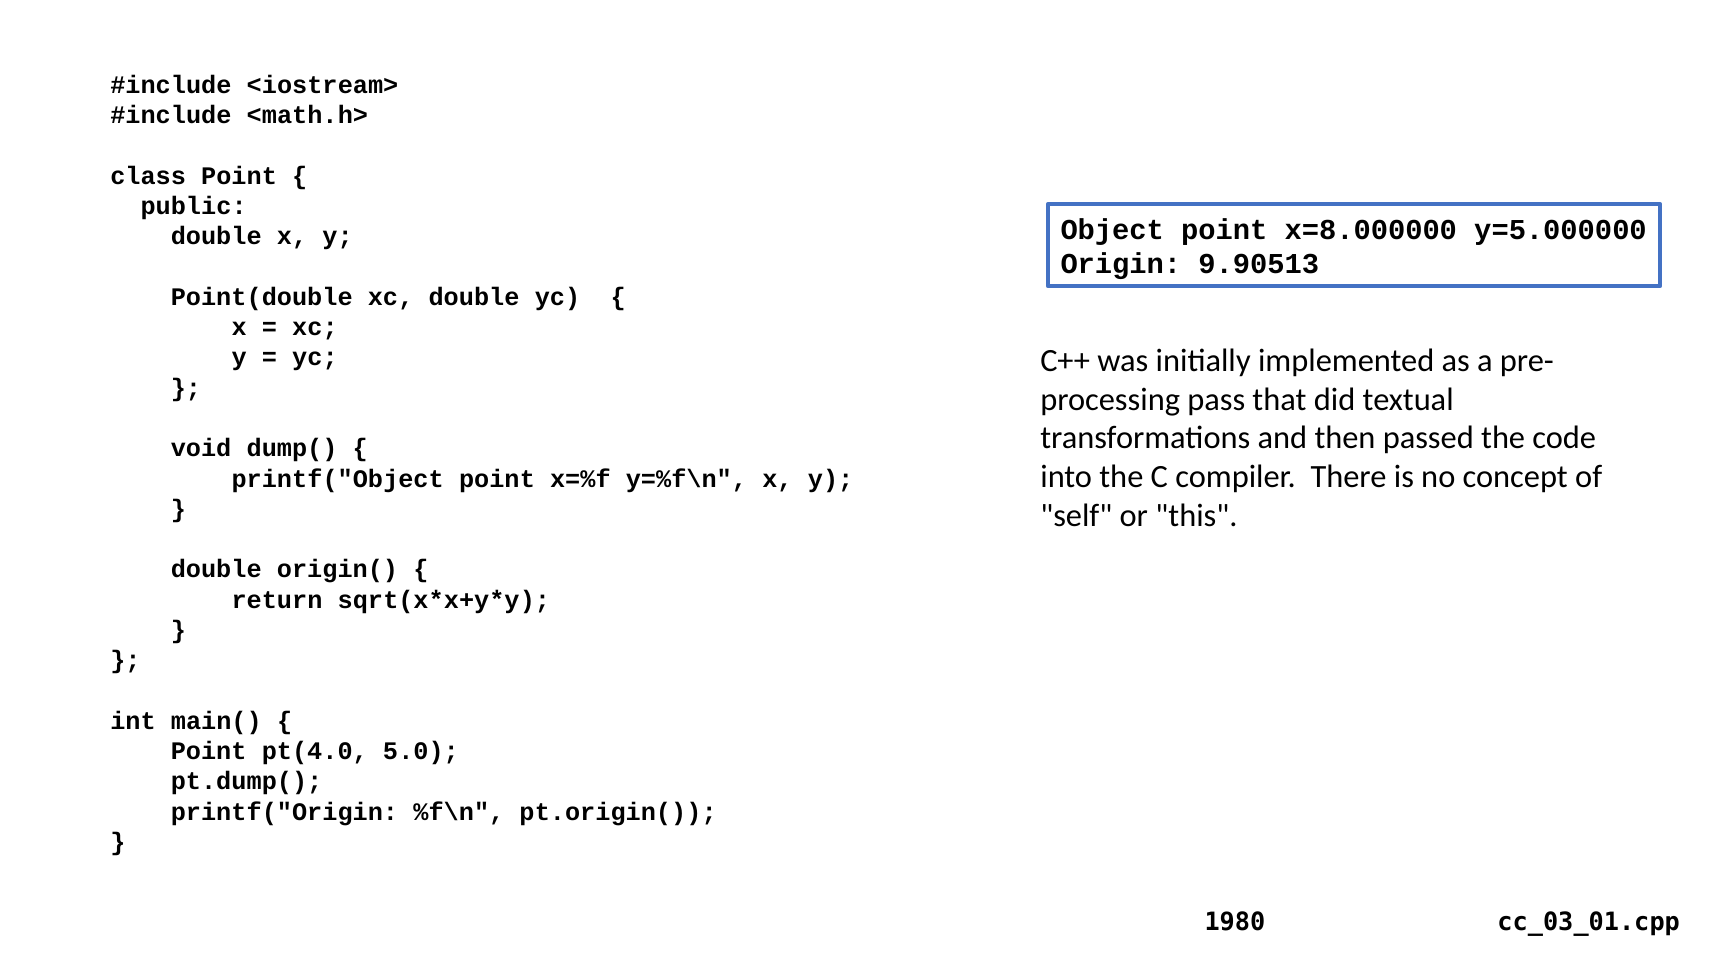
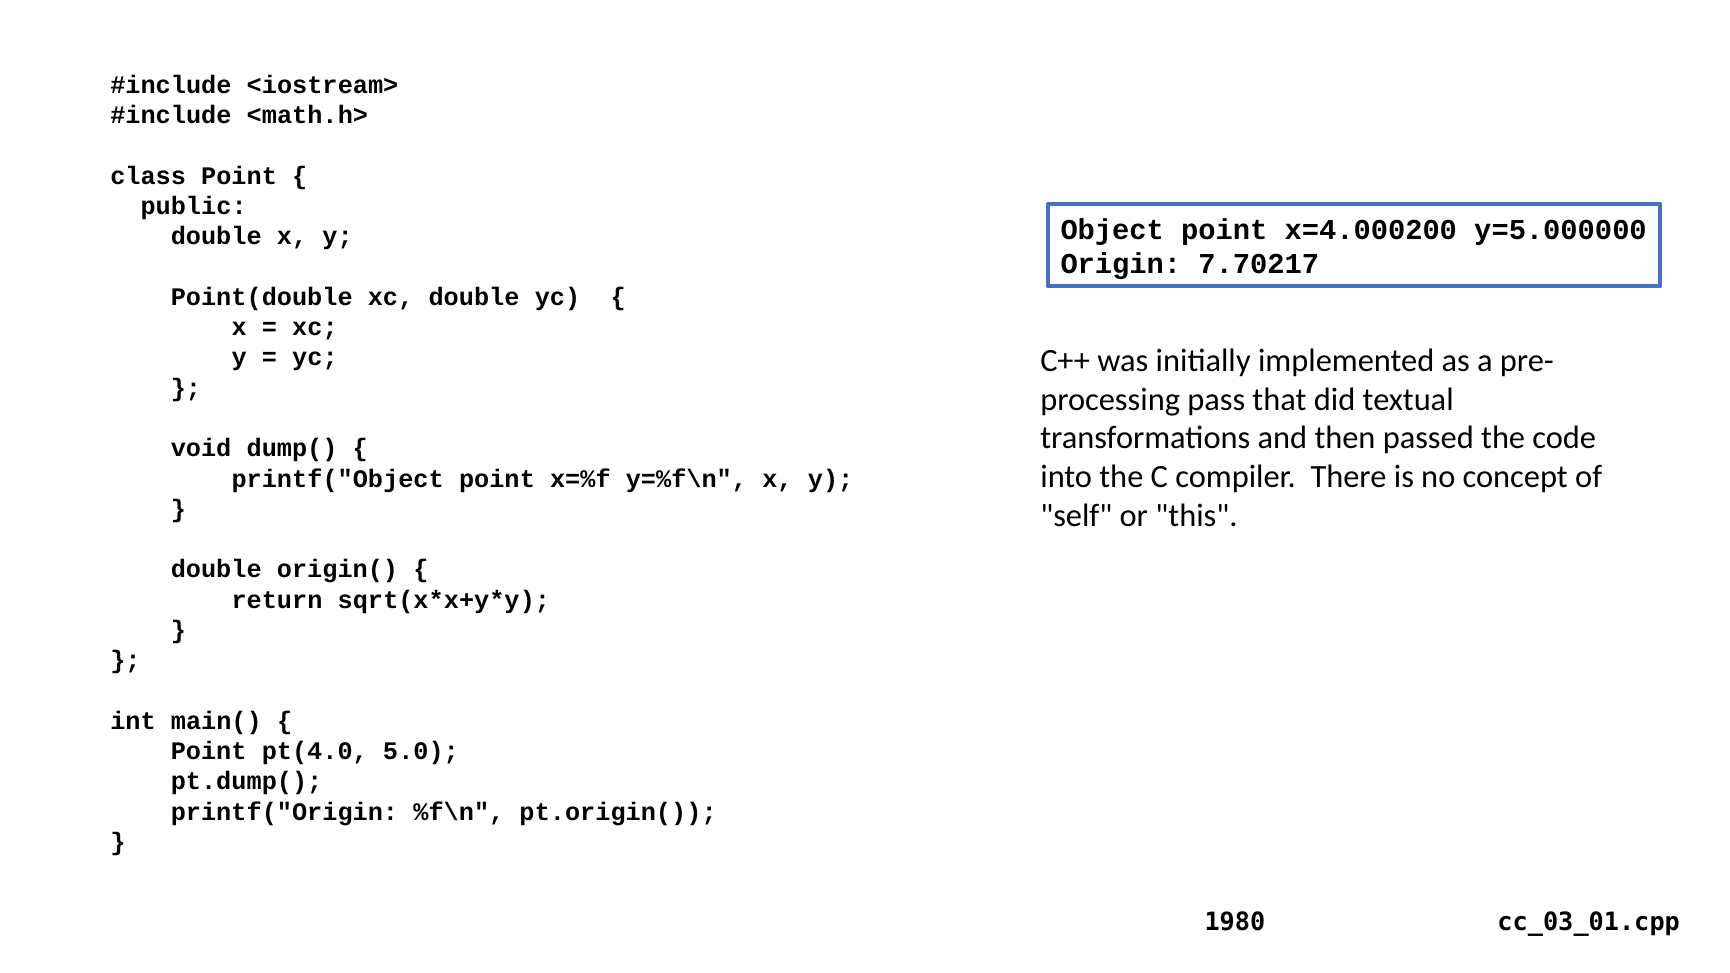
x=8.000000: x=8.000000 -> x=4.000200 (1371, 230)
9.90513: 9.90513 -> 7.70217 (1259, 264)
